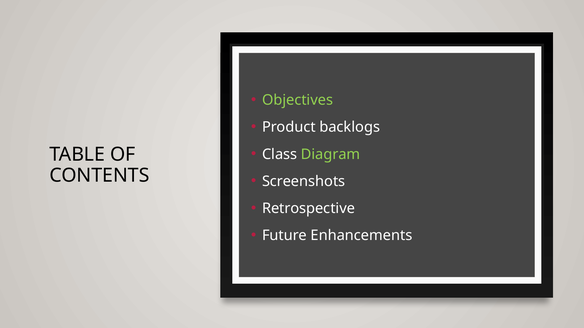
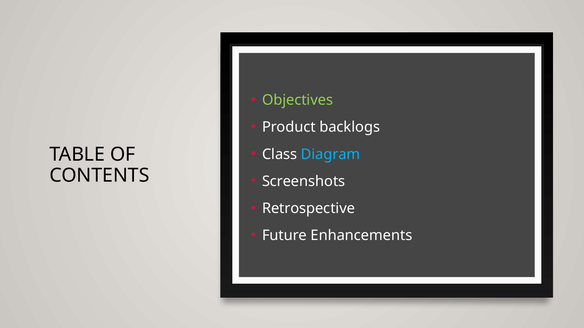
Diagram colour: light green -> light blue (331, 154)
